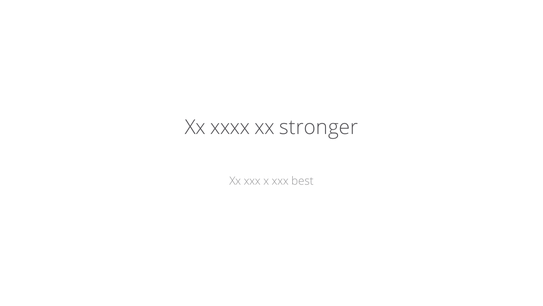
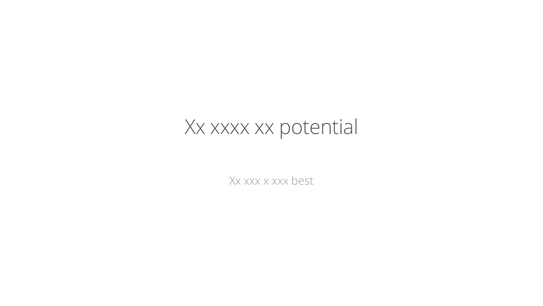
stronger: stronger -> potential (319, 127)
